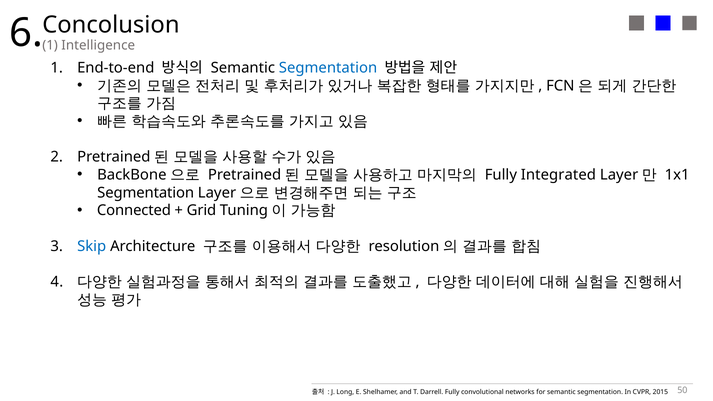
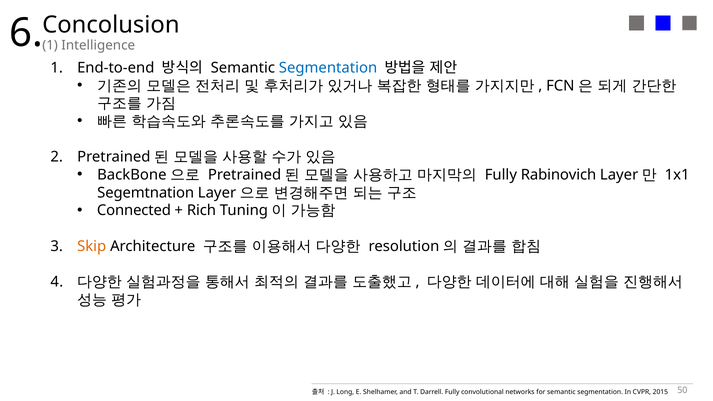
Integrated: Integrated -> Rabinovich (559, 175)
Segmentation: Segmentation -> Segemtnation (146, 193)
Grid: Grid -> Rich (201, 211)
Skip colour: blue -> orange (92, 246)
